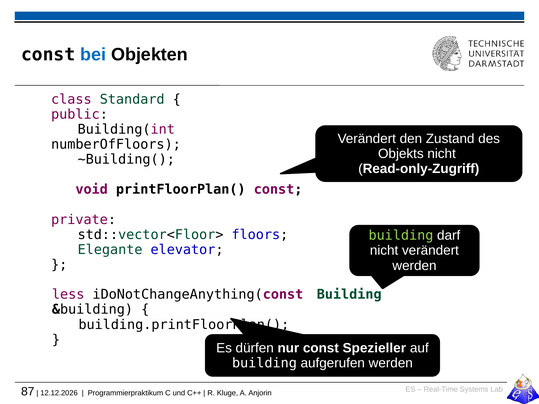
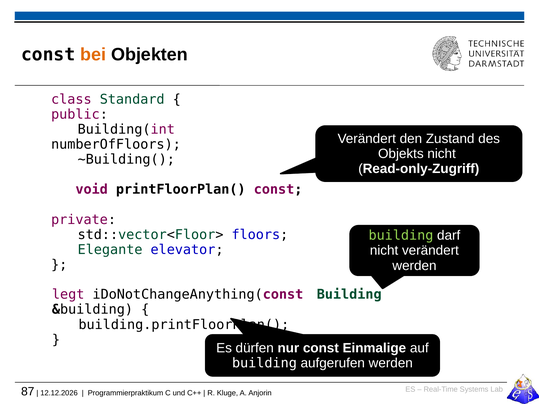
bei colour: blue -> orange (93, 55)
less: less -> legt (68, 295)
Spezieller: Spezieller -> Einmalige (374, 348)
